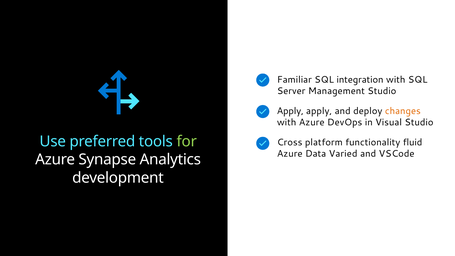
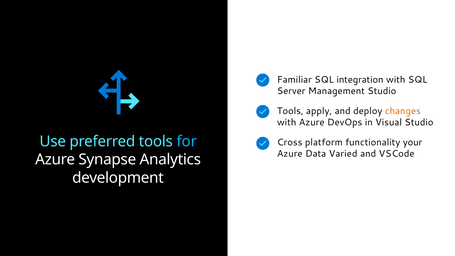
Apply: Apply -> Tools (290, 111)
for colour: light green -> light blue (187, 141)
fluid: fluid -> your (413, 142)
